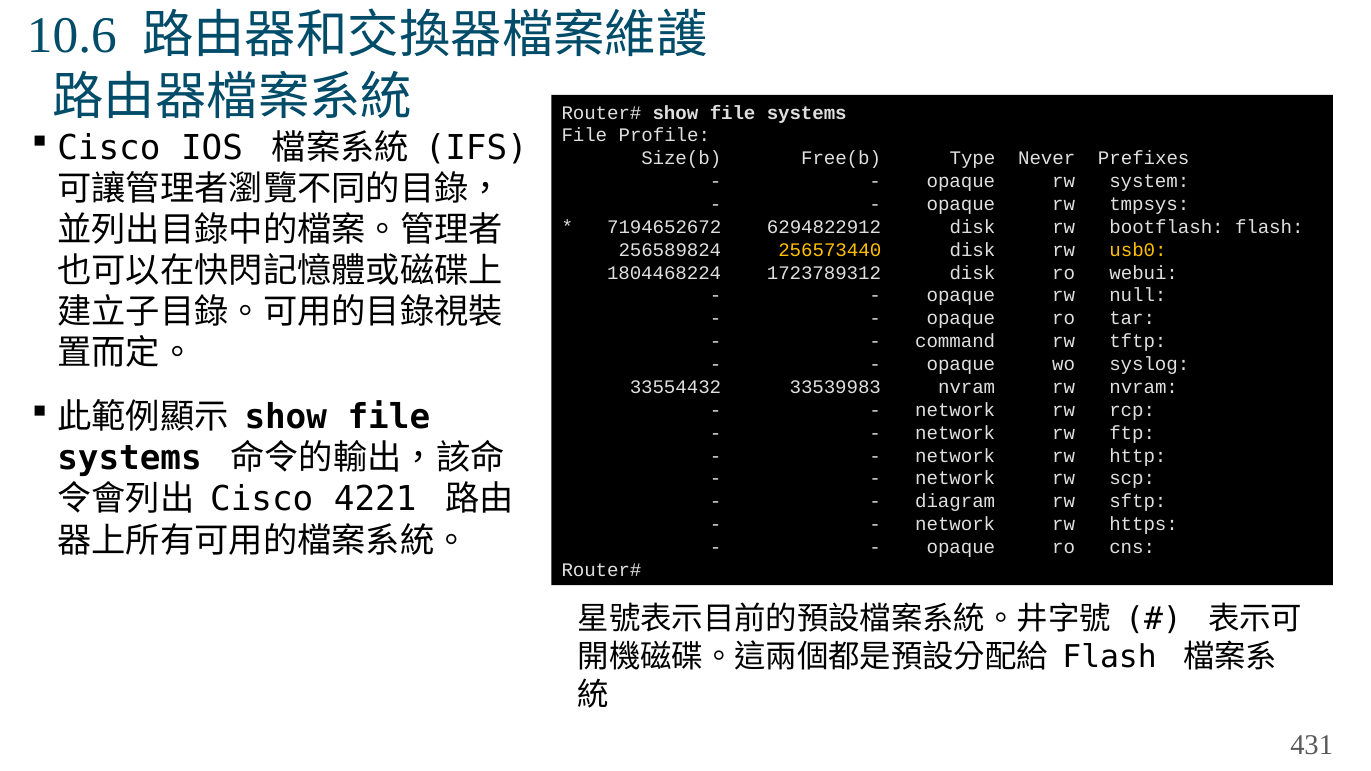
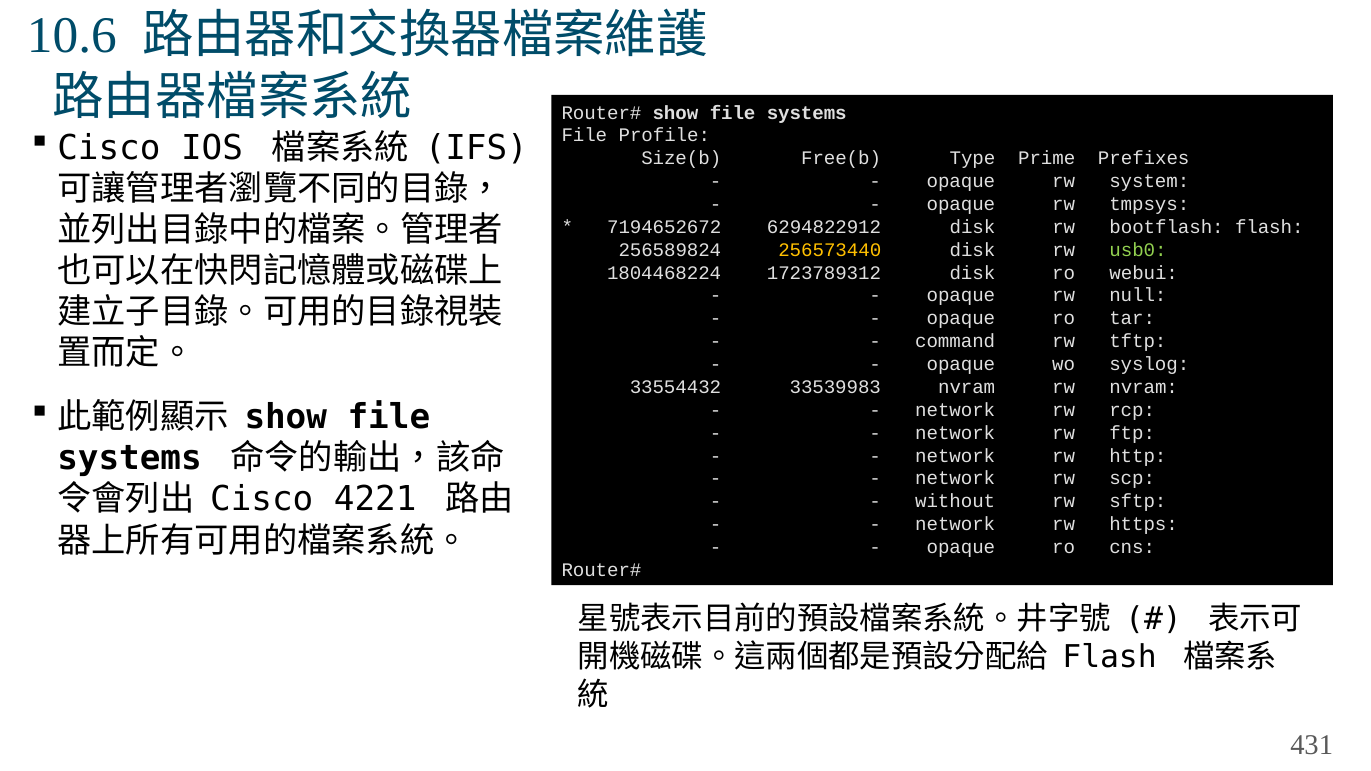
Never: Never -> Prime (1047, 158)
usb0 colour: yellow -> light green (1138, 250)
diagram: diagram -> without (955, 502)
